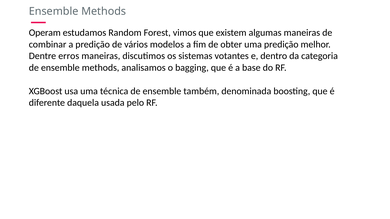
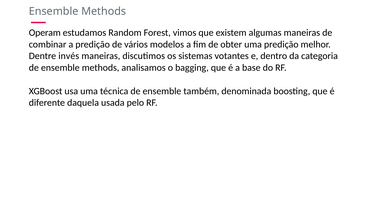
erros: erros -> invés (69, 56)
